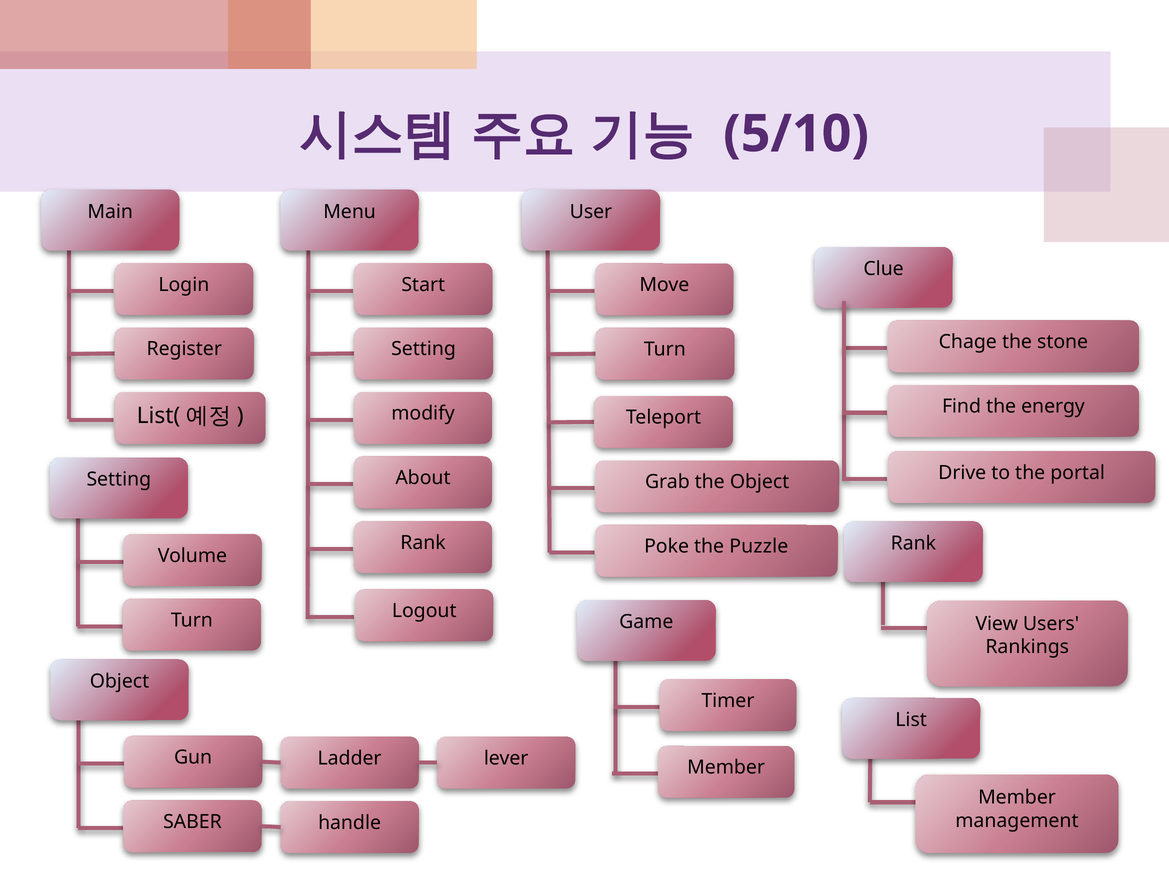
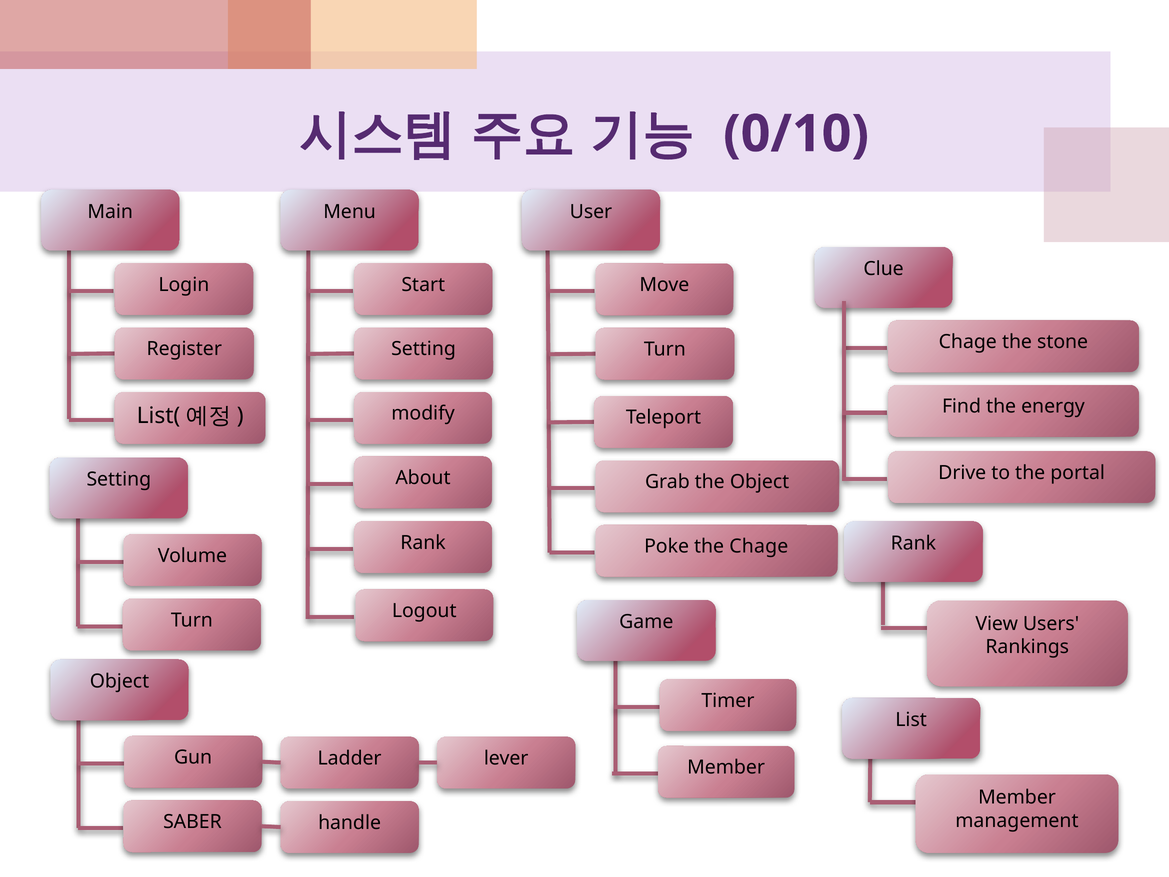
5/10: 5/10 -> 0/10 (796, 134)
Puzzle: Puzzle -> Chage (759, 546)
